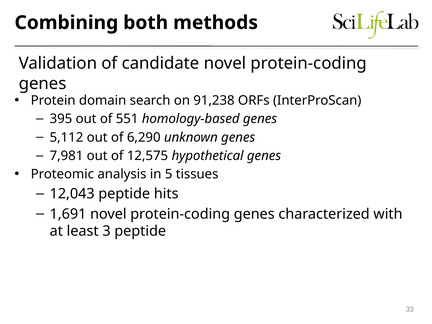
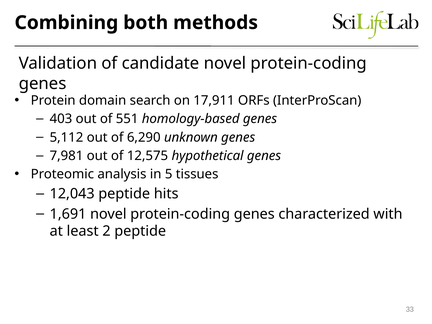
91,238: 91,238 -> 17,911 (214, 100)
395: 395 -> 403 (61, 119)
3: 3 -> 2 (107, 231)
